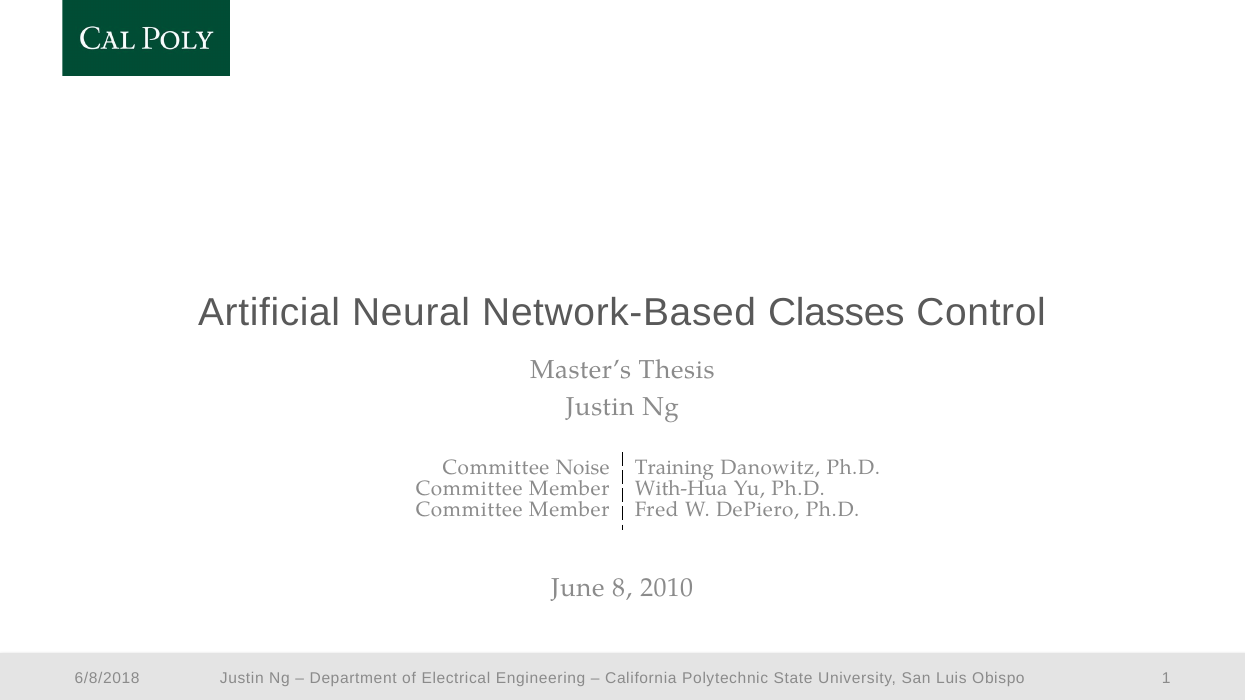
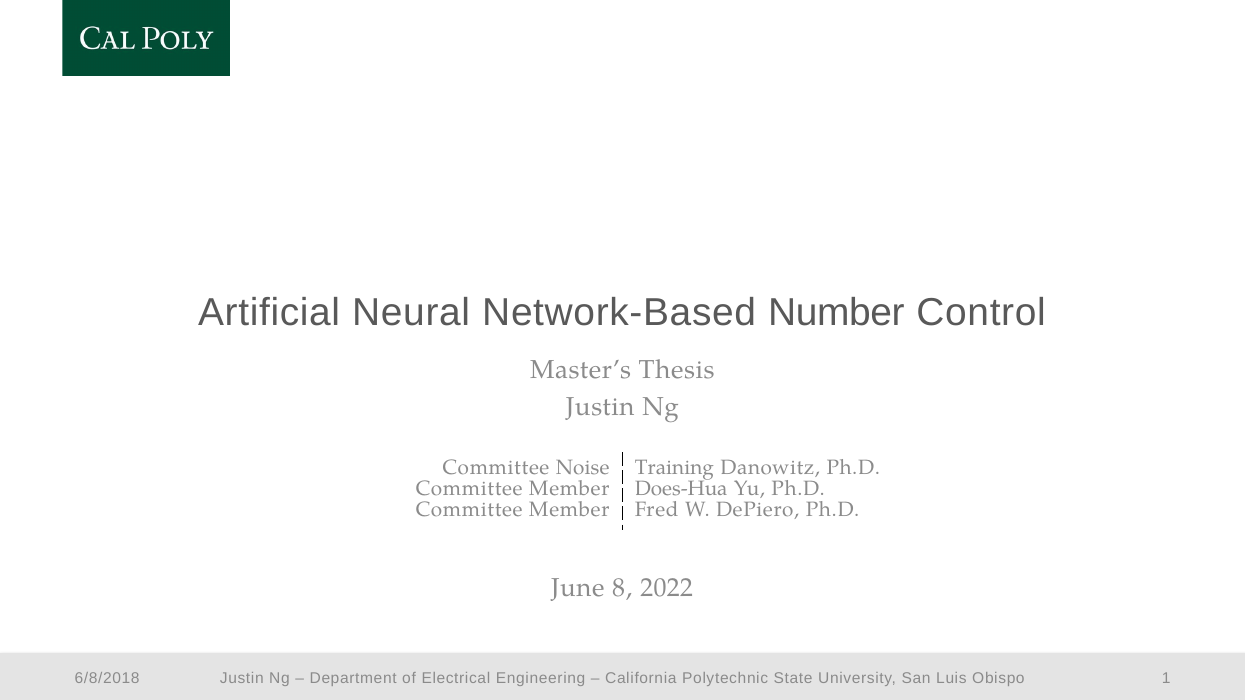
Classes: Classes -> Number (836, 313)
With-Hua: With-Hua -> Does-Hua (681, 489)
2010: 2010 -> 2022 (667, 589)
